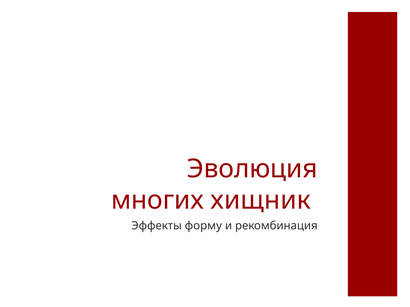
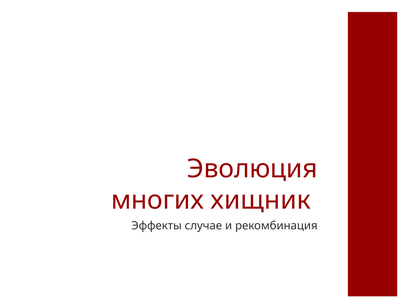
форму: форму -> случае (203, 226)
